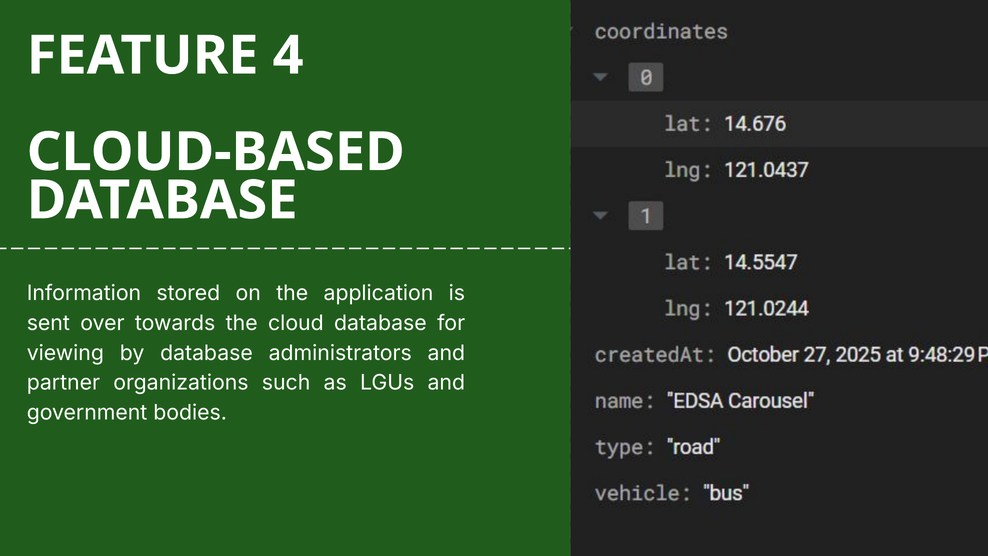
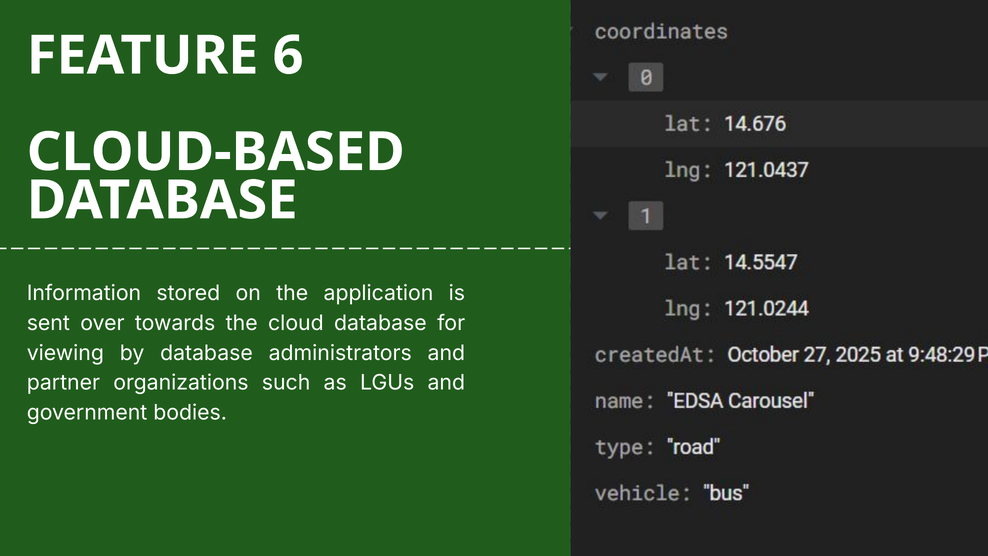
4: 4 -> 6 (288, 56)
